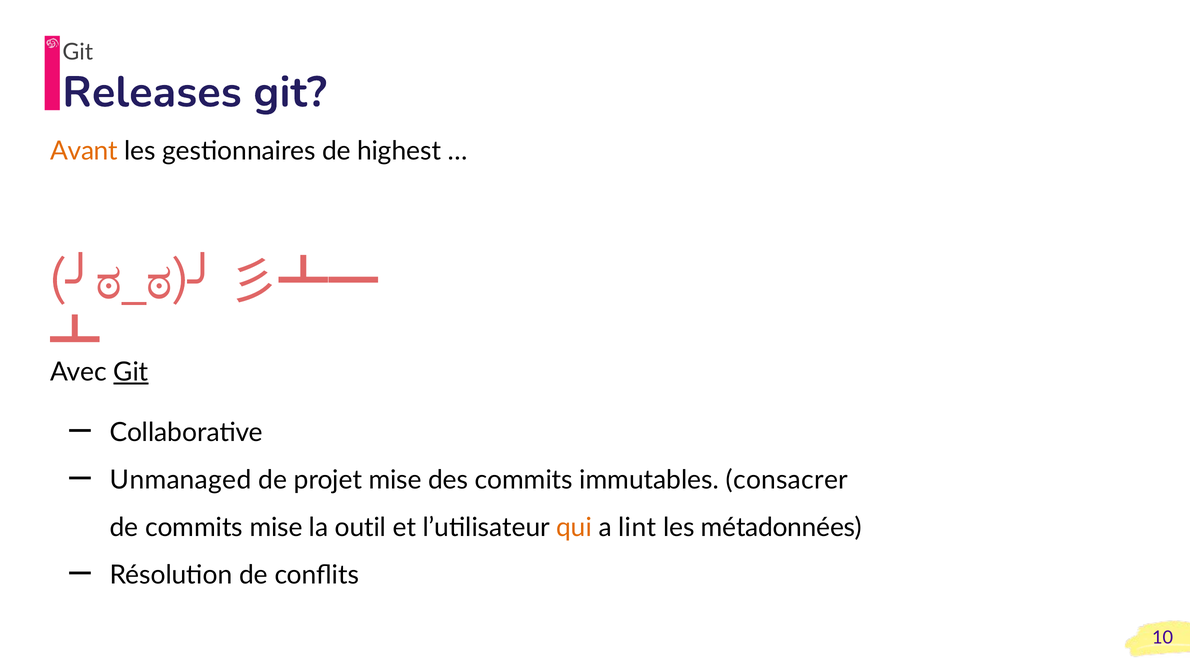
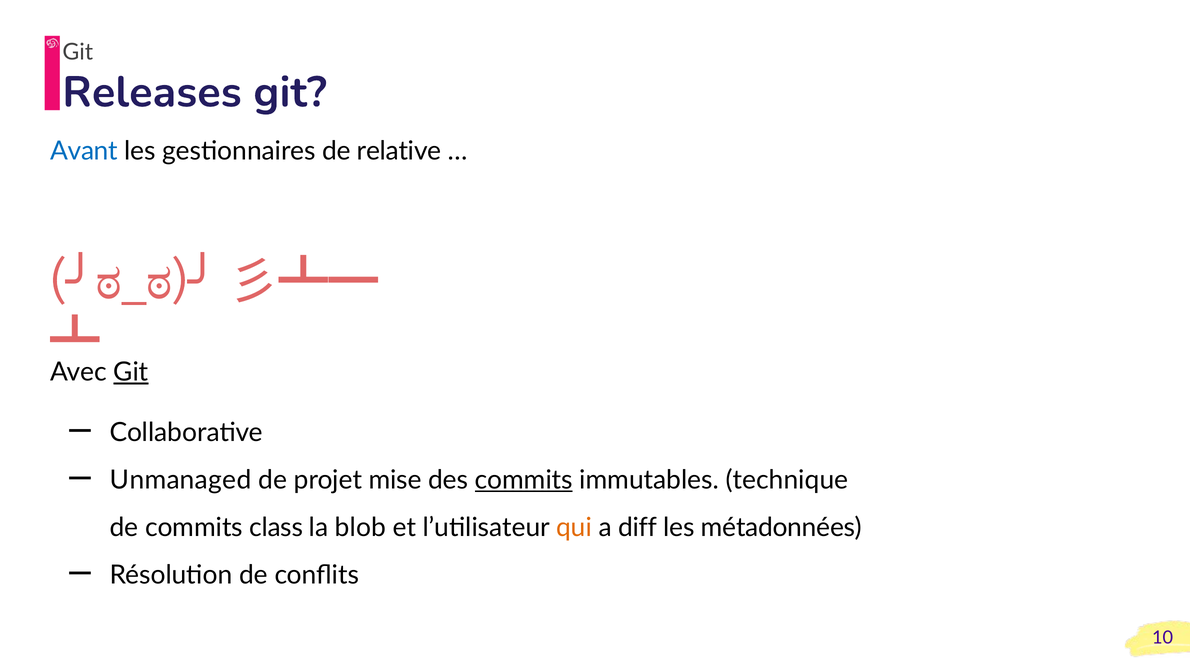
Avant colour: orange -> blue (84, 151)
highest: highest -> relative (399, 151)
commits underline: none -> present (524, 480)
consacrer: consacrer -> technique (787, 480)
commits mise: mise -> class (276, 528)
outil: outil -> blob (360, 528)
lint: lint -> diff (637, 528)
